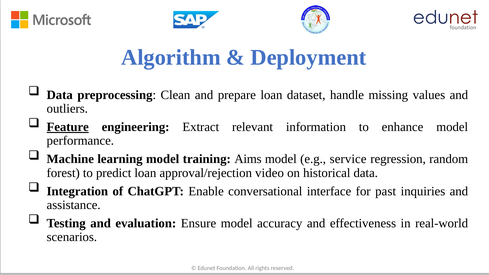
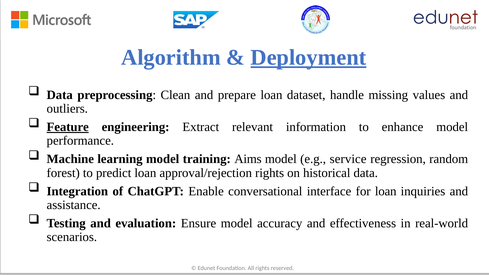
Deployment underline: none -> present (308, 58)
approval/rejection video: video -> rights (270, 173)
for past: past -> loan (386, 191)
